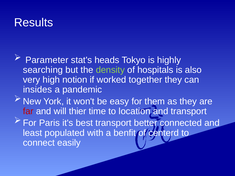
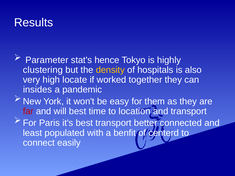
heads: heads -> hence (107, 60)
searching: searching -> clustering (43, 70)
density colour: light green -> yellow (110, 70)
notion: notion -> locate (75, 80)
will thier: thier -> best (78, 111)
